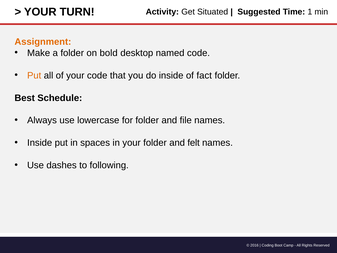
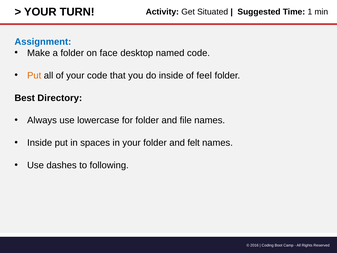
Assignment colour: orange -> blue (43, 42)
bold: bold -> face (109, 53)
fact: fact -> feel (204, 75)
Schedule: Schedule -> Directory (60, 98)
